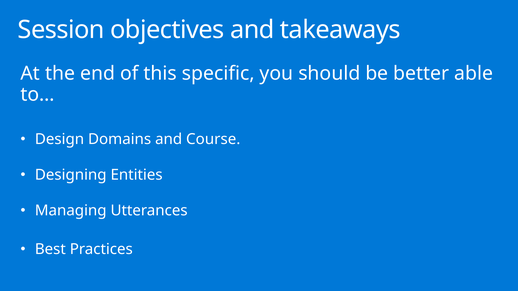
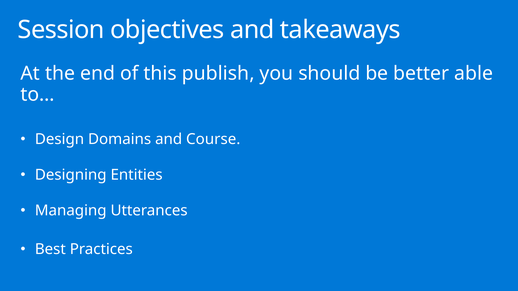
specific: specific -> publish (218, 73)
